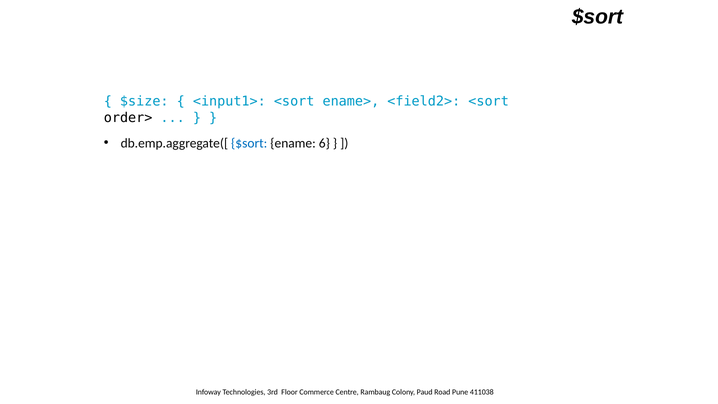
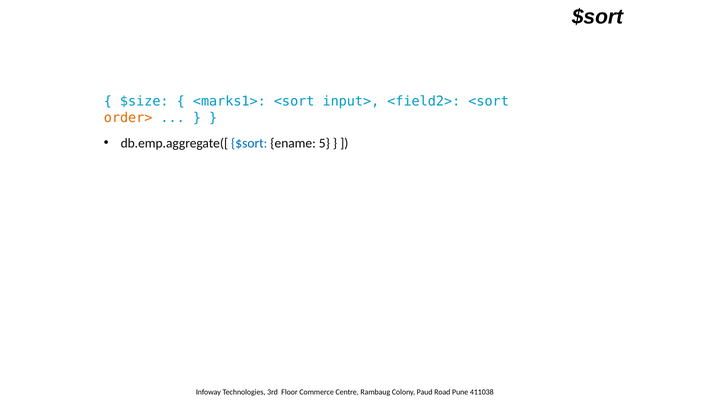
<input1>: <input1> -> <marks1> (229, 101)
ename>: ename> -> input> (351, 101)
order> colour: black -> orange (128, 118)
6: 6 -> 5 (324, 143)
